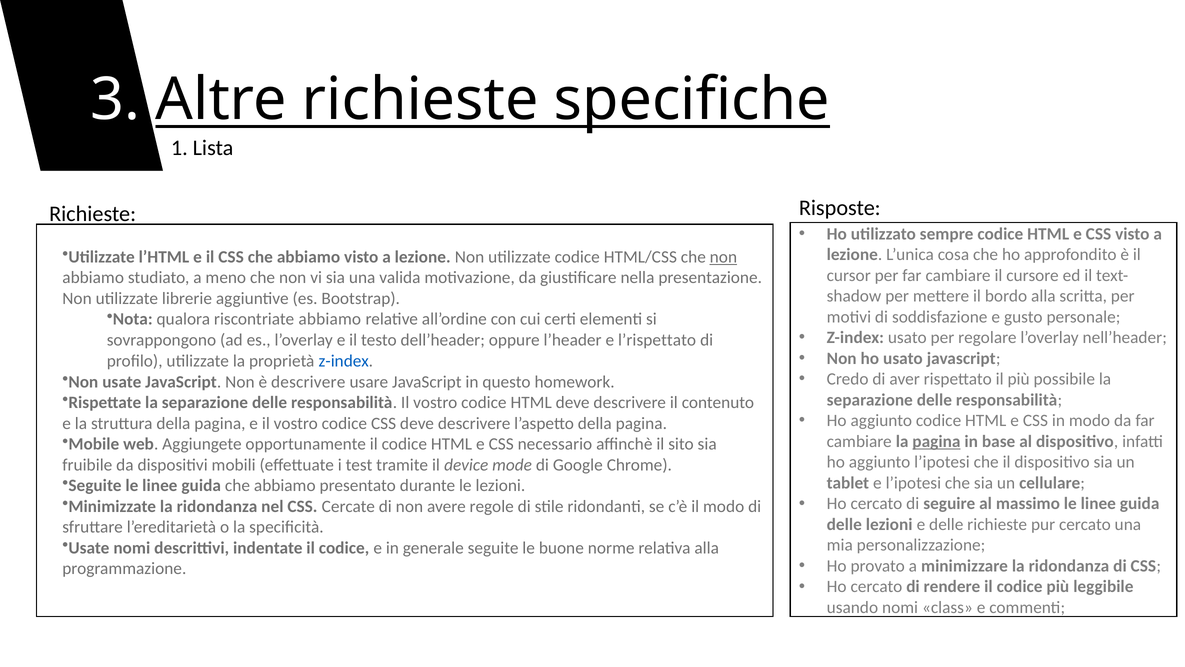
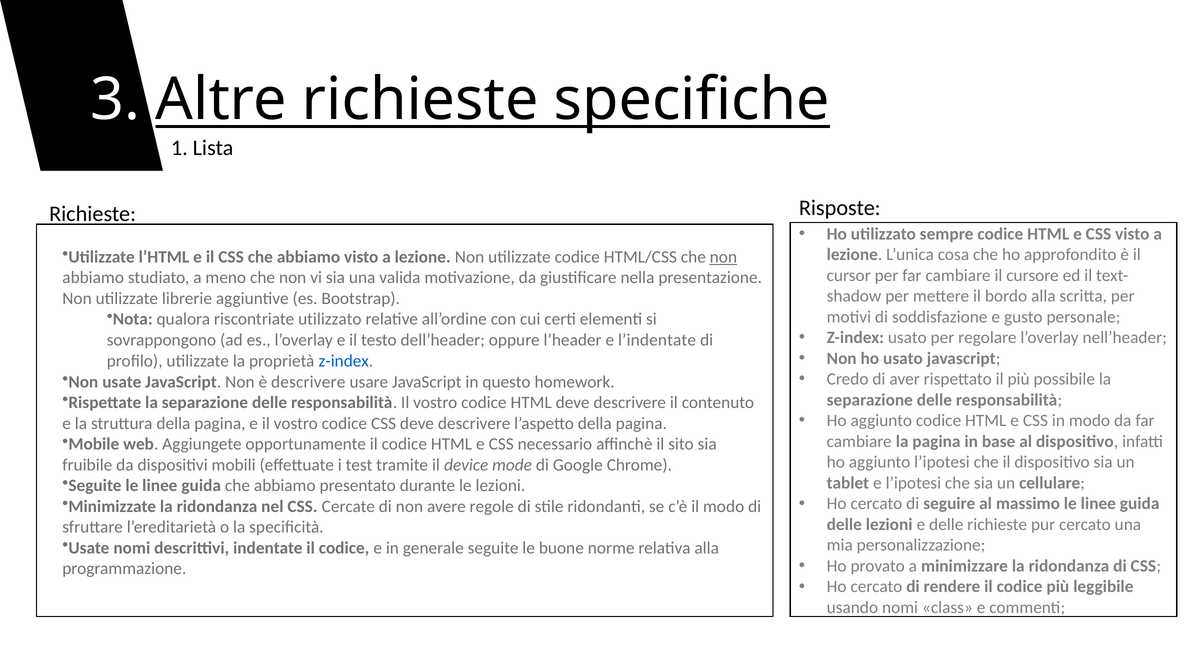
riscontriate abbiamo: abbiamo -> utilizzato (330, 319)
l’rispettato: l’rispettato -> l’indentate (657, 340)
pagina underline: present -> none (936, 441)
